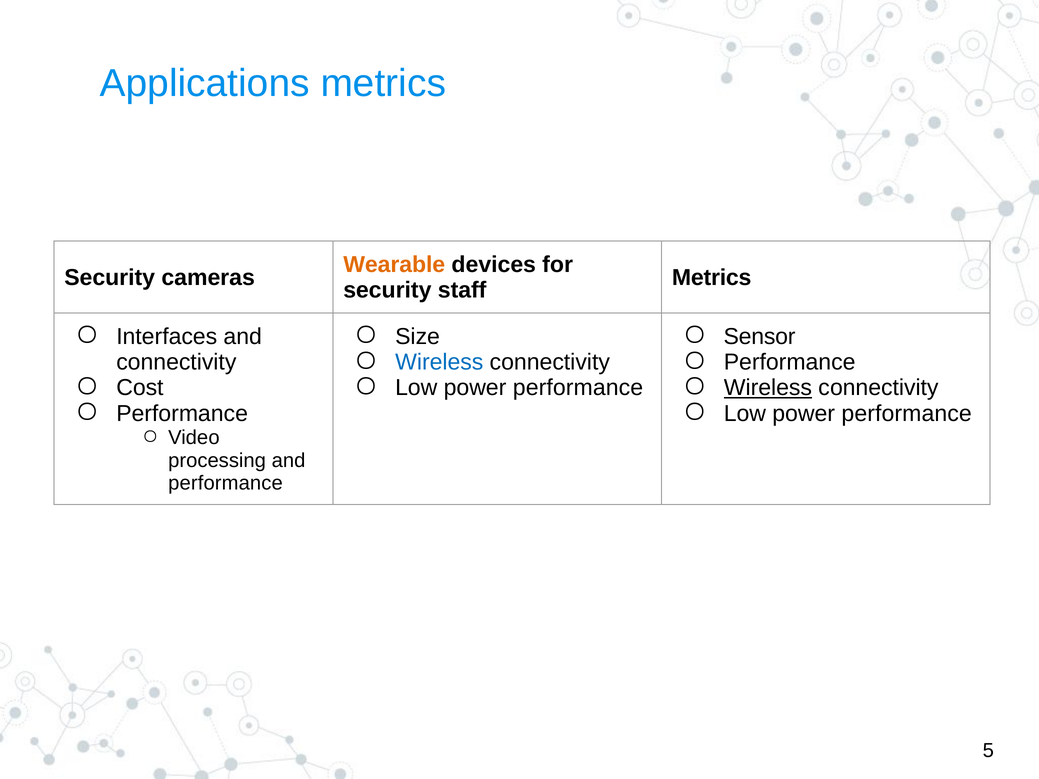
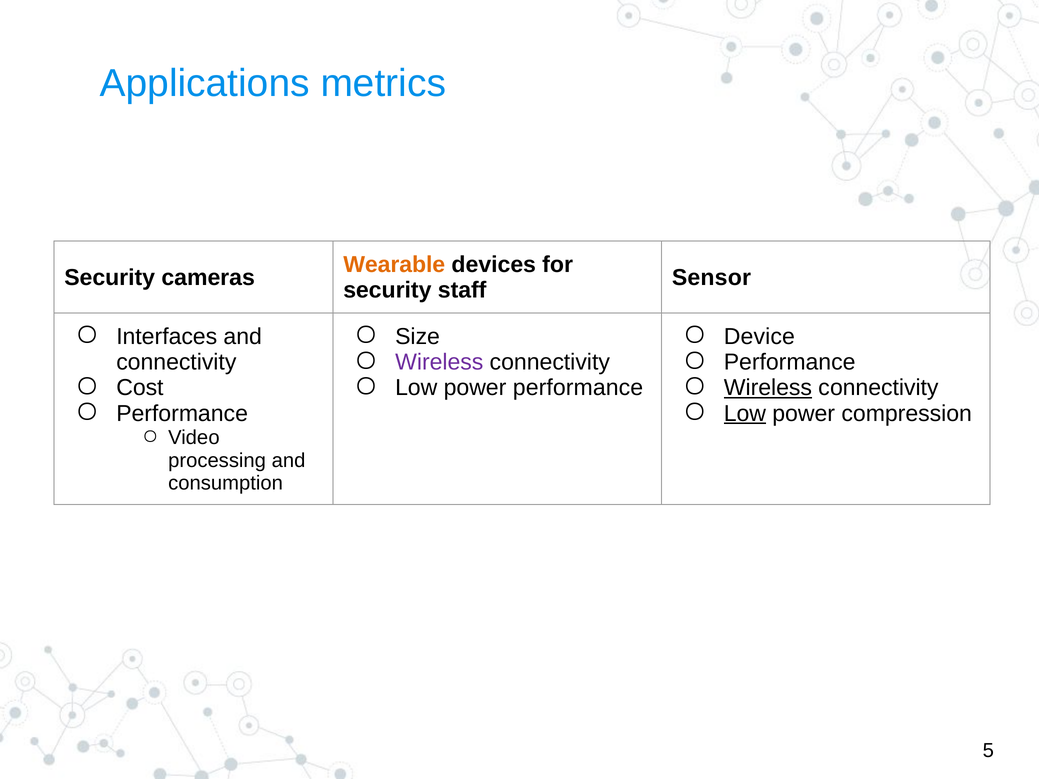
Metrics: Metrics -> Sensor (711, 277)
Sensor: Sensor -> Device (759, 337)
Wireless colour: blue -> purple (439, 362)
Low underline: none -> present (745, 414)
performance: performance -> compression (907, 414)
performance: performance -> consumption (226, 483)
